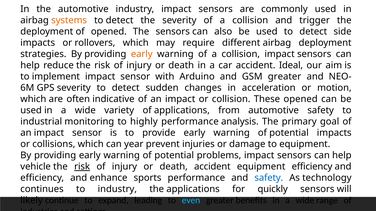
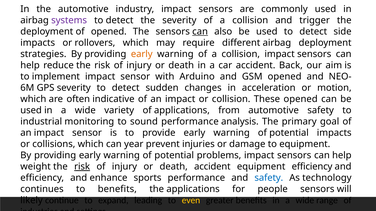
systems colour: orange -> purple (69, 20)
can underline: none -> present (200, 32)
Ideal: Ideal -> Back (291, 65)
GSM greater: greater -> opened (285, 77)
highly: highly -> sound (144, 122)
vehicle: vehicle -> weight (36, 167)
to industry: industry -> benefits (117, 190)
quickly: quickly -> people (273, 190)
even colour: light blue -> yellow (191, 201)
